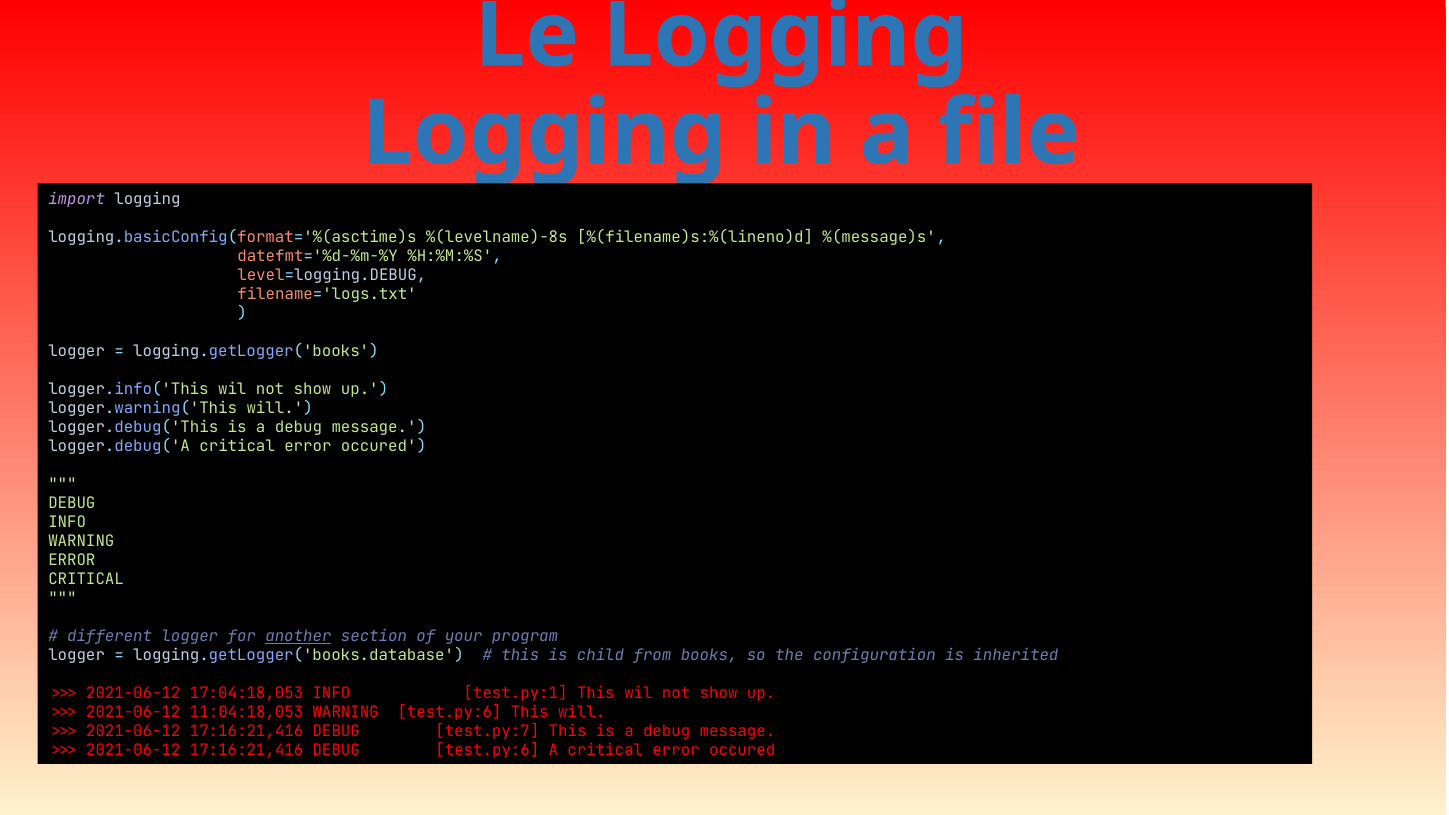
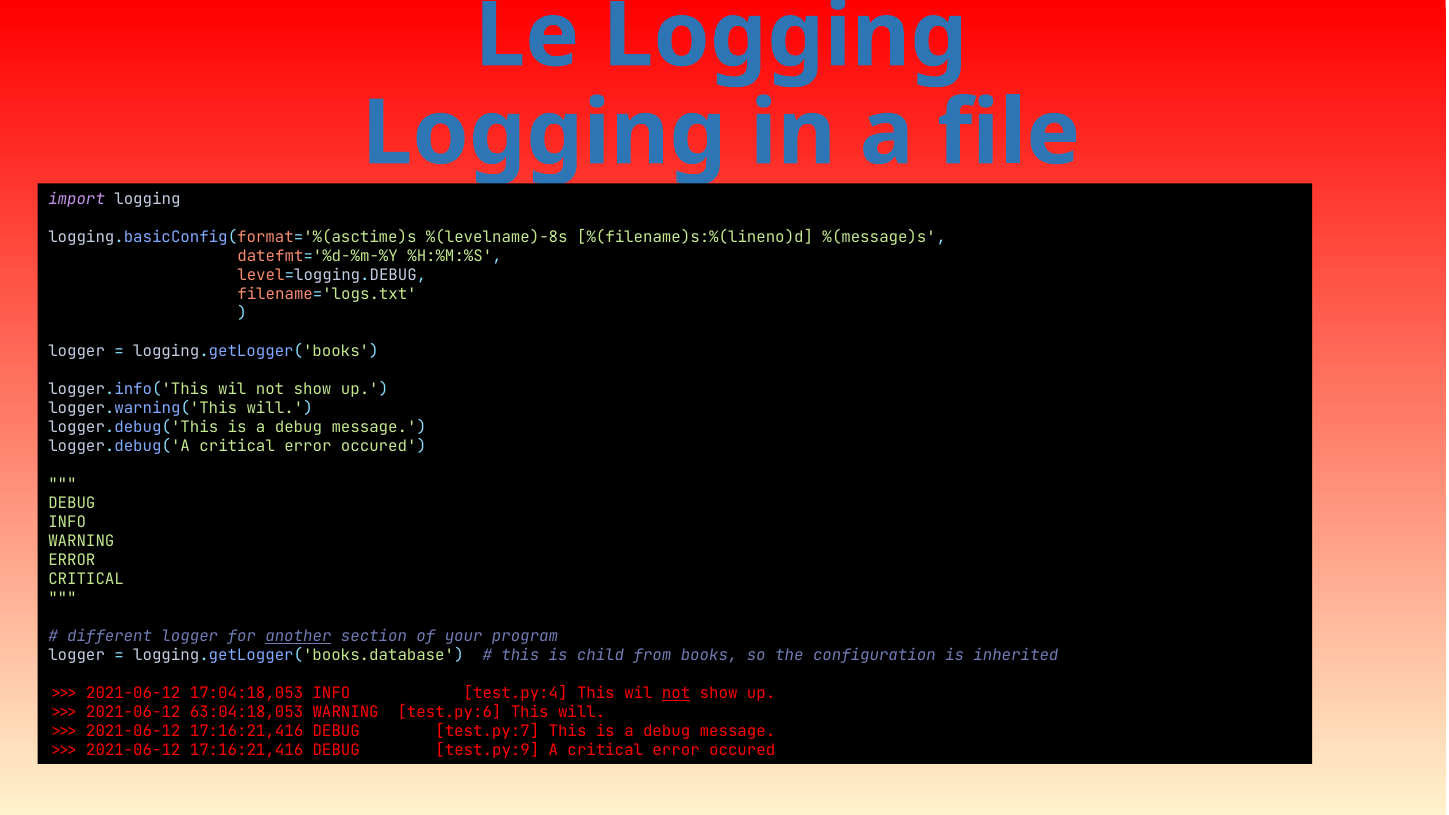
test.py:1: test.py:1 -> test.py:4 (516, 693)
not underline: none -> present (676, 693)
11:04:18,053: 11:04:18,053 -> 63:04:18,053 (247, 712)
DEBUG test.py:6: test.py:6 -> test.py:9 (487, 750)
